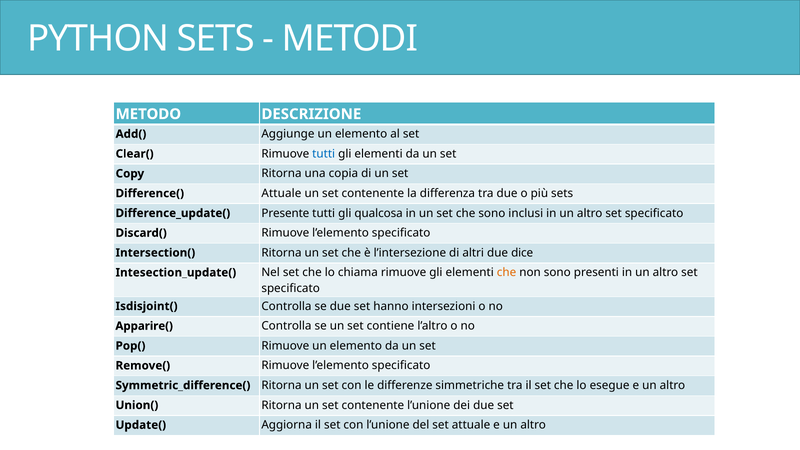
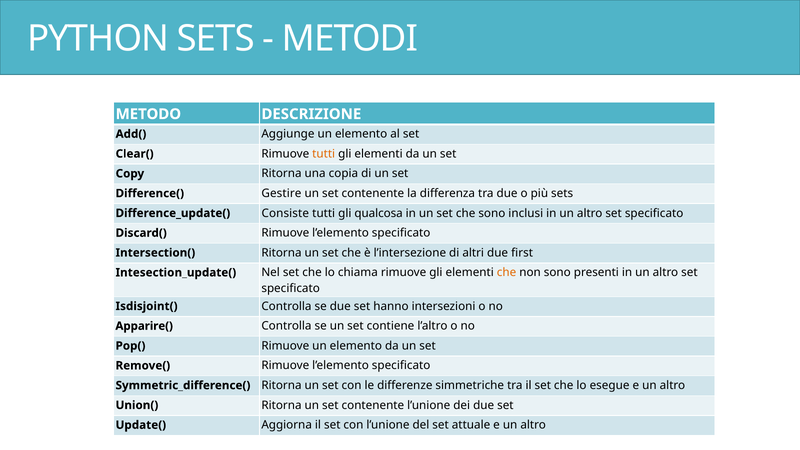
tutti colour: blue -> orange (324, 154)
Difference( Attuale: Attuale -> Gestire (281, 193)
Presente: Presente -> Consiste (285, 213)
dice: dice -> first (522, 253)
